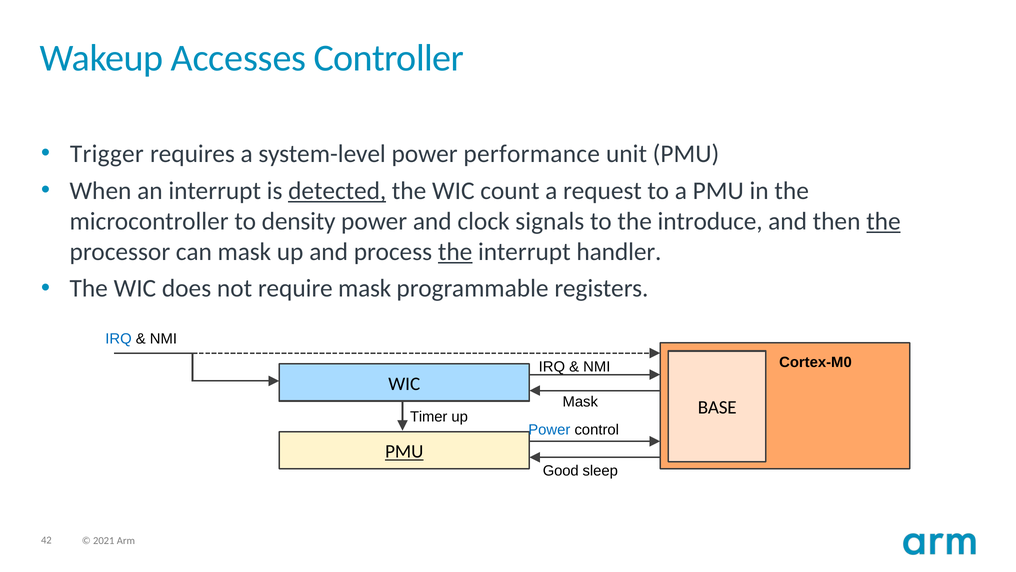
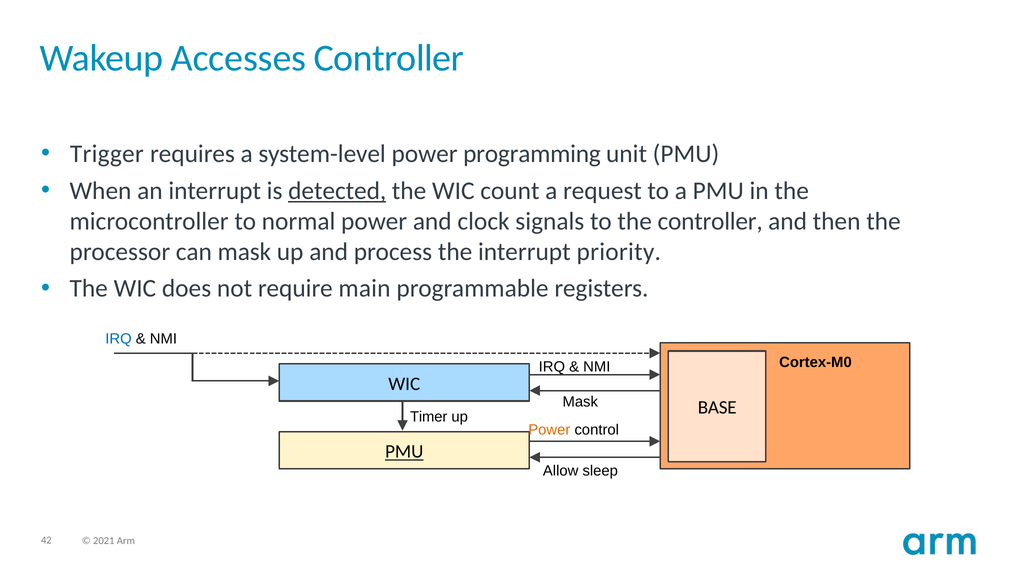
performance: performance -> programming (532, 154)
density: density -> normal (299, 221)
the introduce: introduce -> controller (710, 221)
the underline: present -> none (883, 221)
the underline: present -> none (455, 251)
handler: handler -> priority (619, 251)
require mask: mask -> main (364, 288)
Power colour: blue -> orange (549, 429)
Good: Good -> Allow (561, 471)
